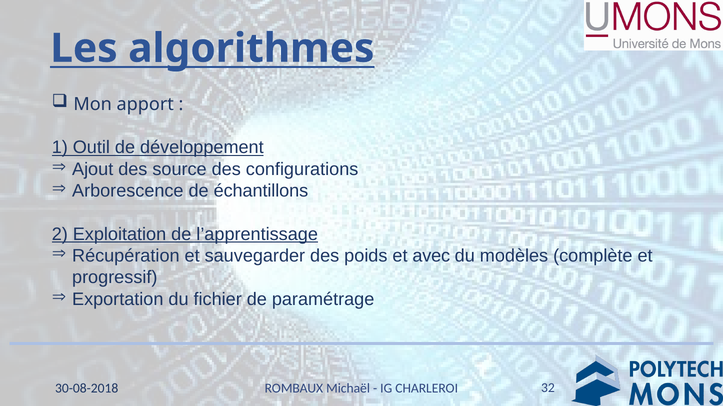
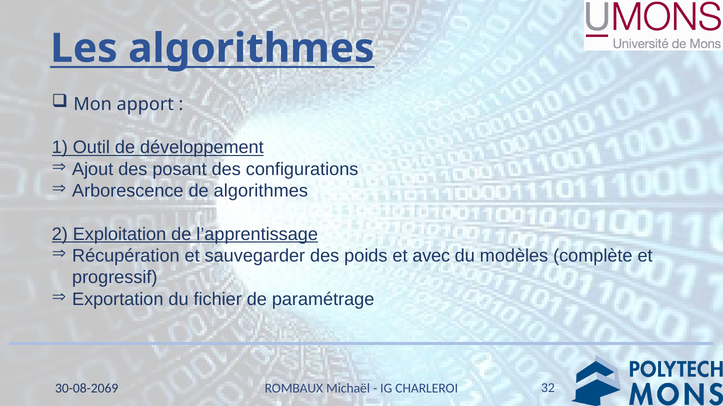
source: source -> posant (180, 169)
de échantillons: échantillons -> algorithmes (261, 191)
30-08-2018: 30-08-2018 -> 30-08-2069 (87, 389)
